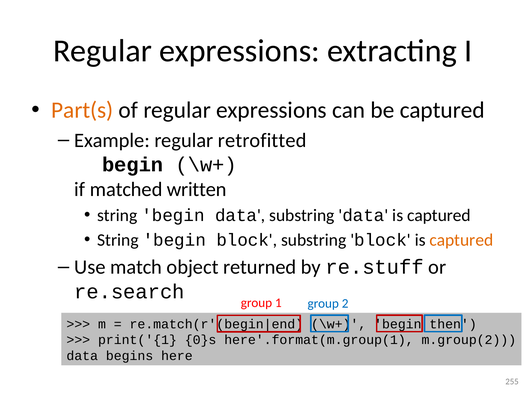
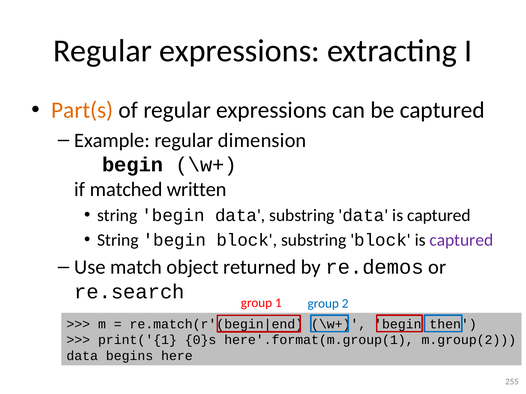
retrofitted: retrofitted -> dimension (262, 141)
captured colour: orange -> purple (461, 240)
re.stuff: re.stuff -> re.demos (375, 267)
